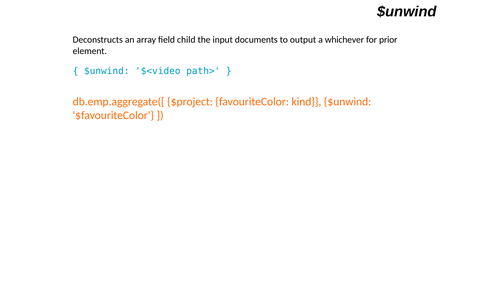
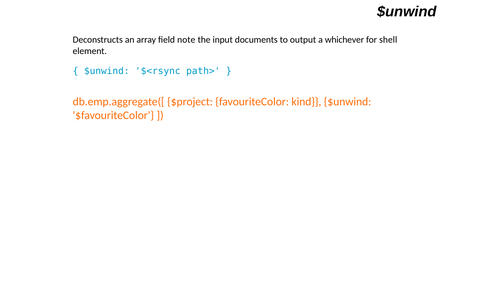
child: child -> note (186, 40)
prior: prior -> shell (388, 40)
$<video: $<video -> $<rsync (158, 71)
